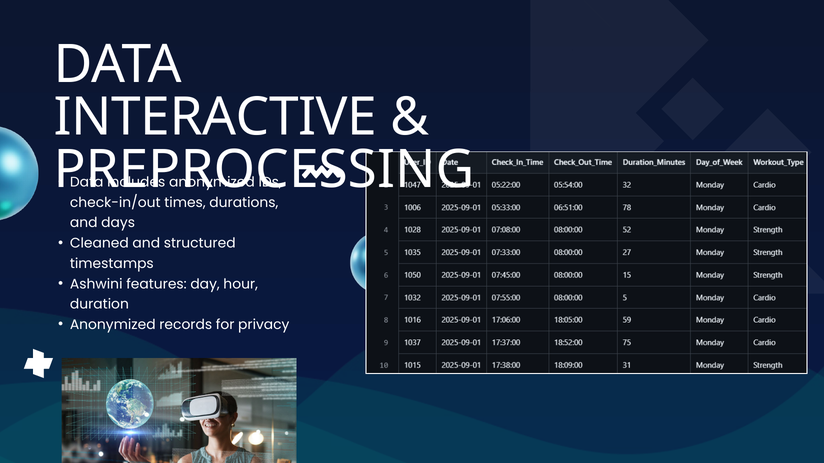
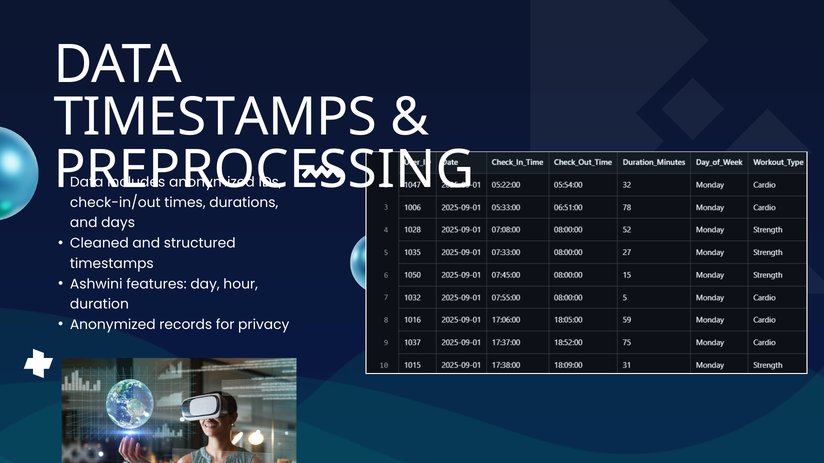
INTERACTIVE: INTERACTIVE -> TIMESTAMPS (215, 117)
